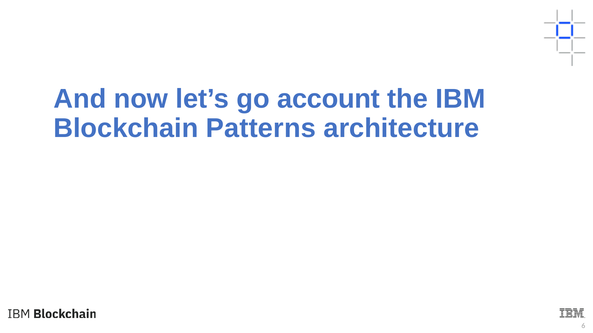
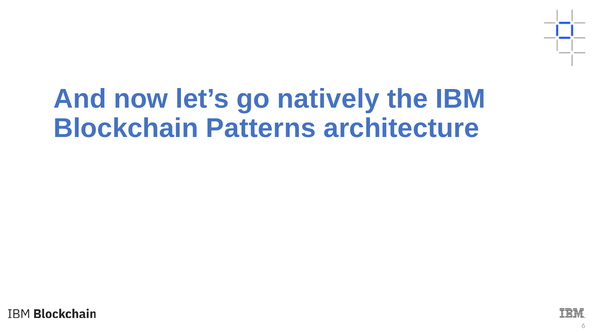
account: account -> natively (328, 99)
